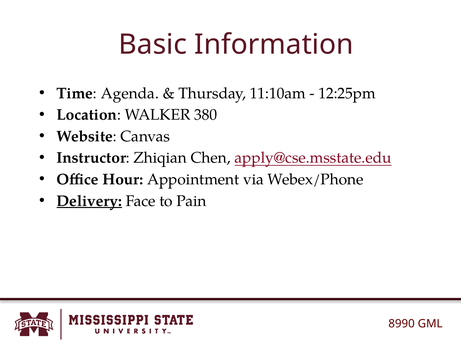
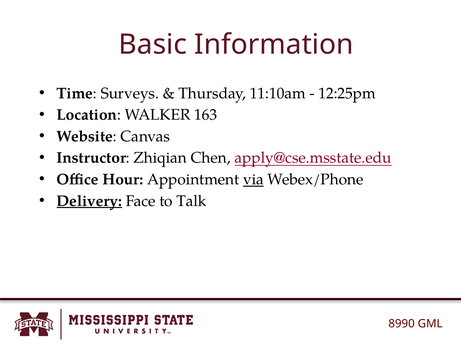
Agenda: Agenda -> Surveys (130, 93)
380: 380 -> 163 (206, 115)
via underline: none -> present (253, 179)
Pain: Pain -> Talk (191, 201)
